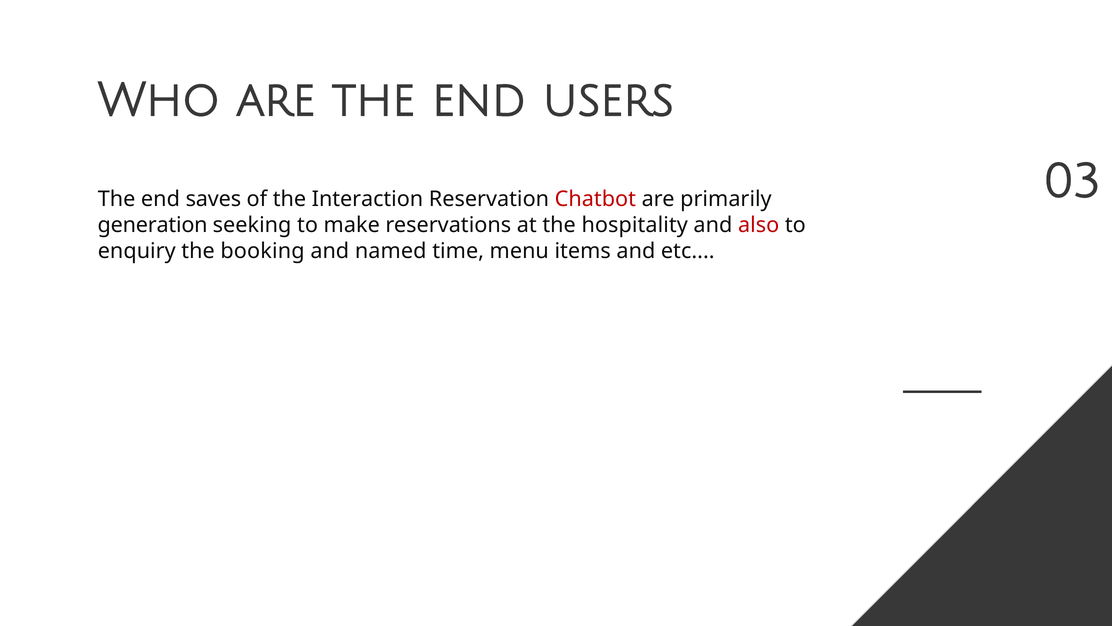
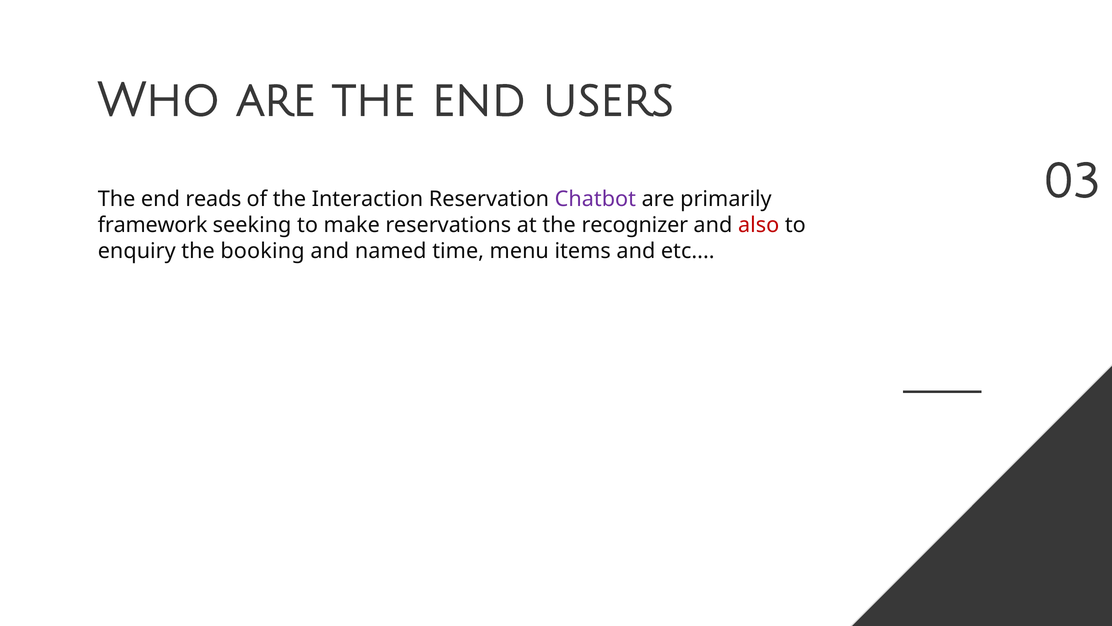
saves: saves -> reads (213, 199)
Chatbot colour: red -> purple (595, 199)
generation: generation -> framework (153, 225)
hospitality: hospitality -> recognizer (635, 225)
